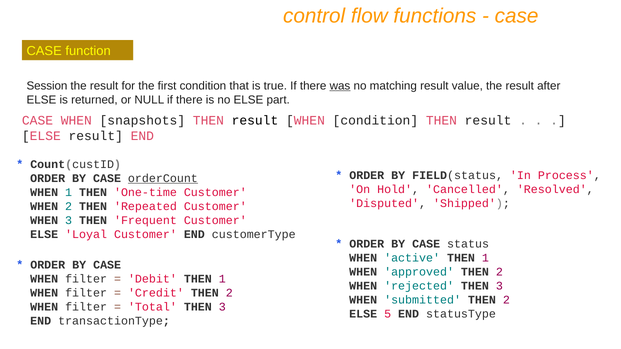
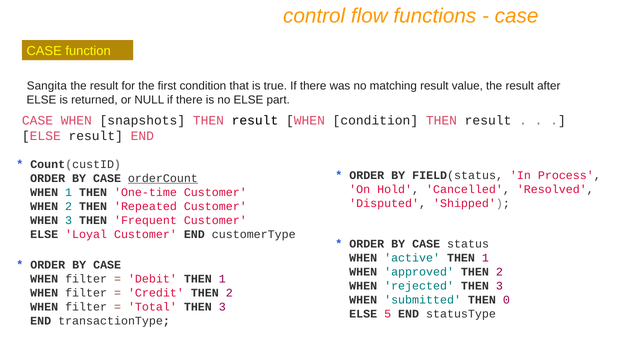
Session: Session -> Sangita (47, 86)
was underline: present -> none (340, 86)
submitted THEN 2: 2 -> 0 (506, 300)
